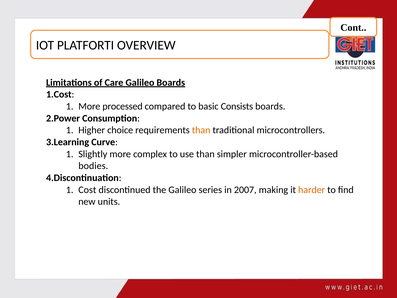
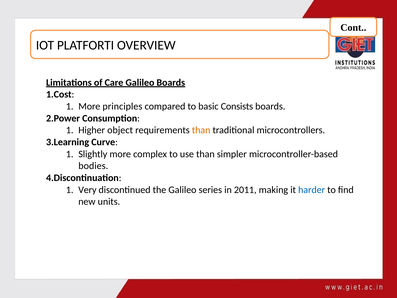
processed: processed -> principles (122, 106)
choice: choice -> object (120, 130)
Cost: Cost -> Very (87, 190)
2007: 2007 -> 2011 (245, 190)
harder colour: orange -> blue (312, 190)
